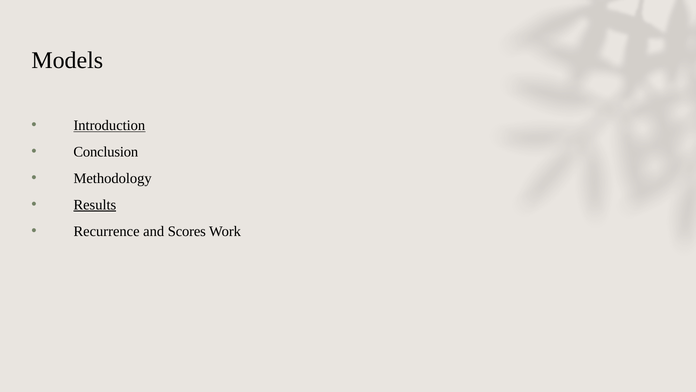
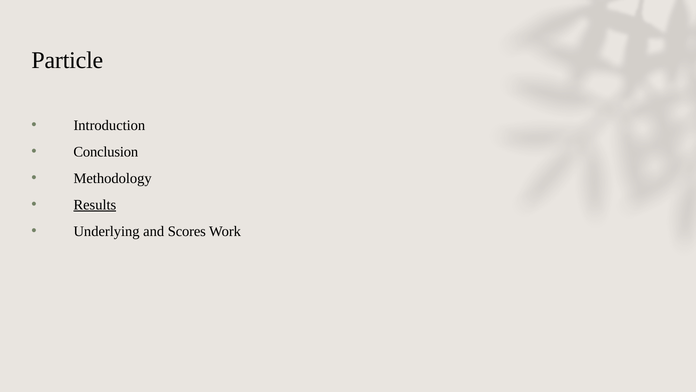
Models: Models -> Particle (67, 60)
Introduction underline: present -> none (109, 125)
Recurrence: Recurrence -> Underlying (107, 231)
